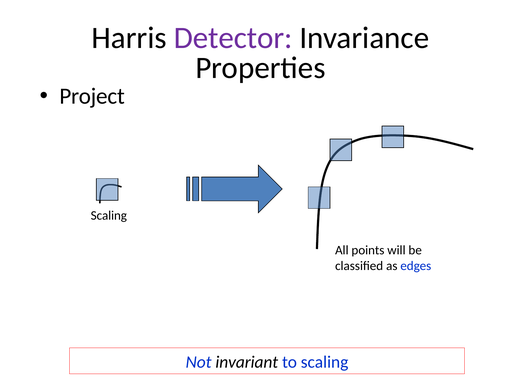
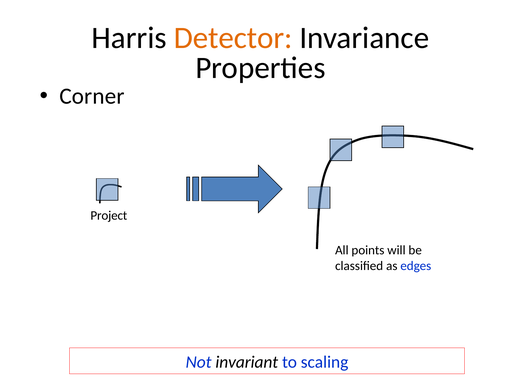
Detector colour: purple -> orange (233, 38)
Project: Project -> Corner (92, 96)
Scaling: Scaling -> Project (109, 215)
